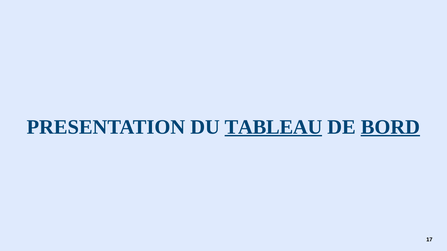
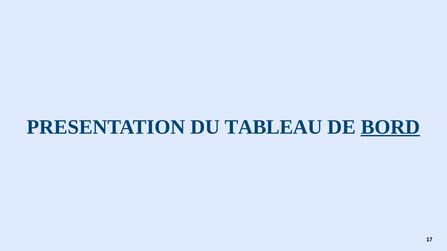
TABLEAU underline: present -> none (273, 127)
